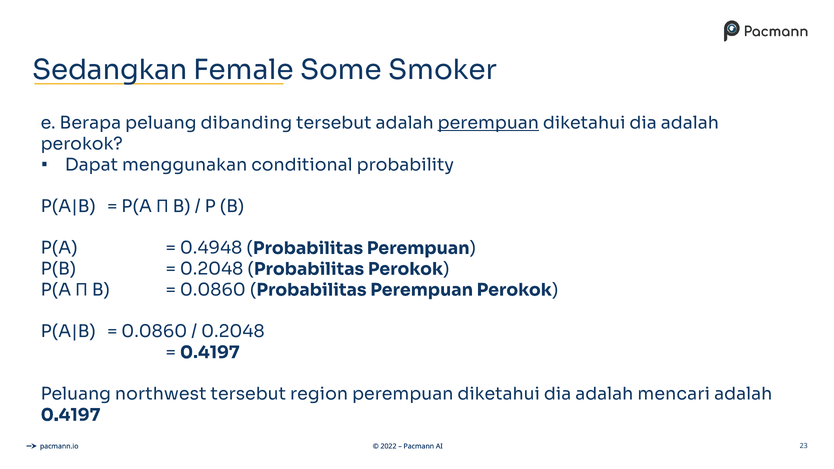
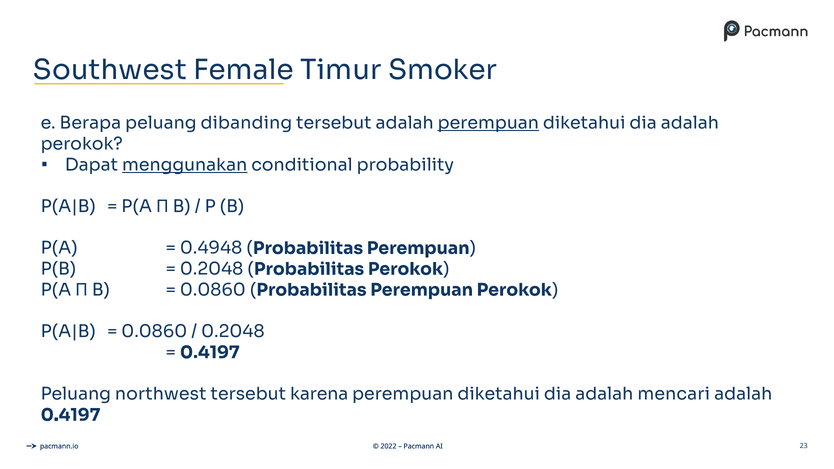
Sedangkan: Sedangkan -> Southwest (110, 70)
Some: Some -> Timur (341, 70)
menggunakan underline: none -> present (185, 165)
region: region -> karena (319, 394)
